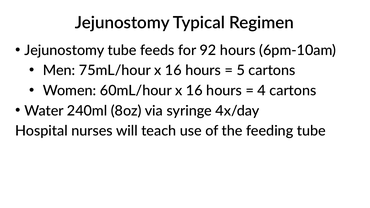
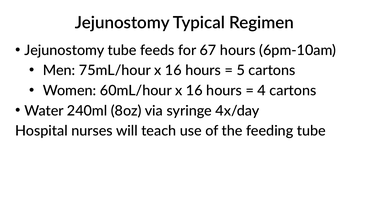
92: 92 -> 67 (208, 50)
